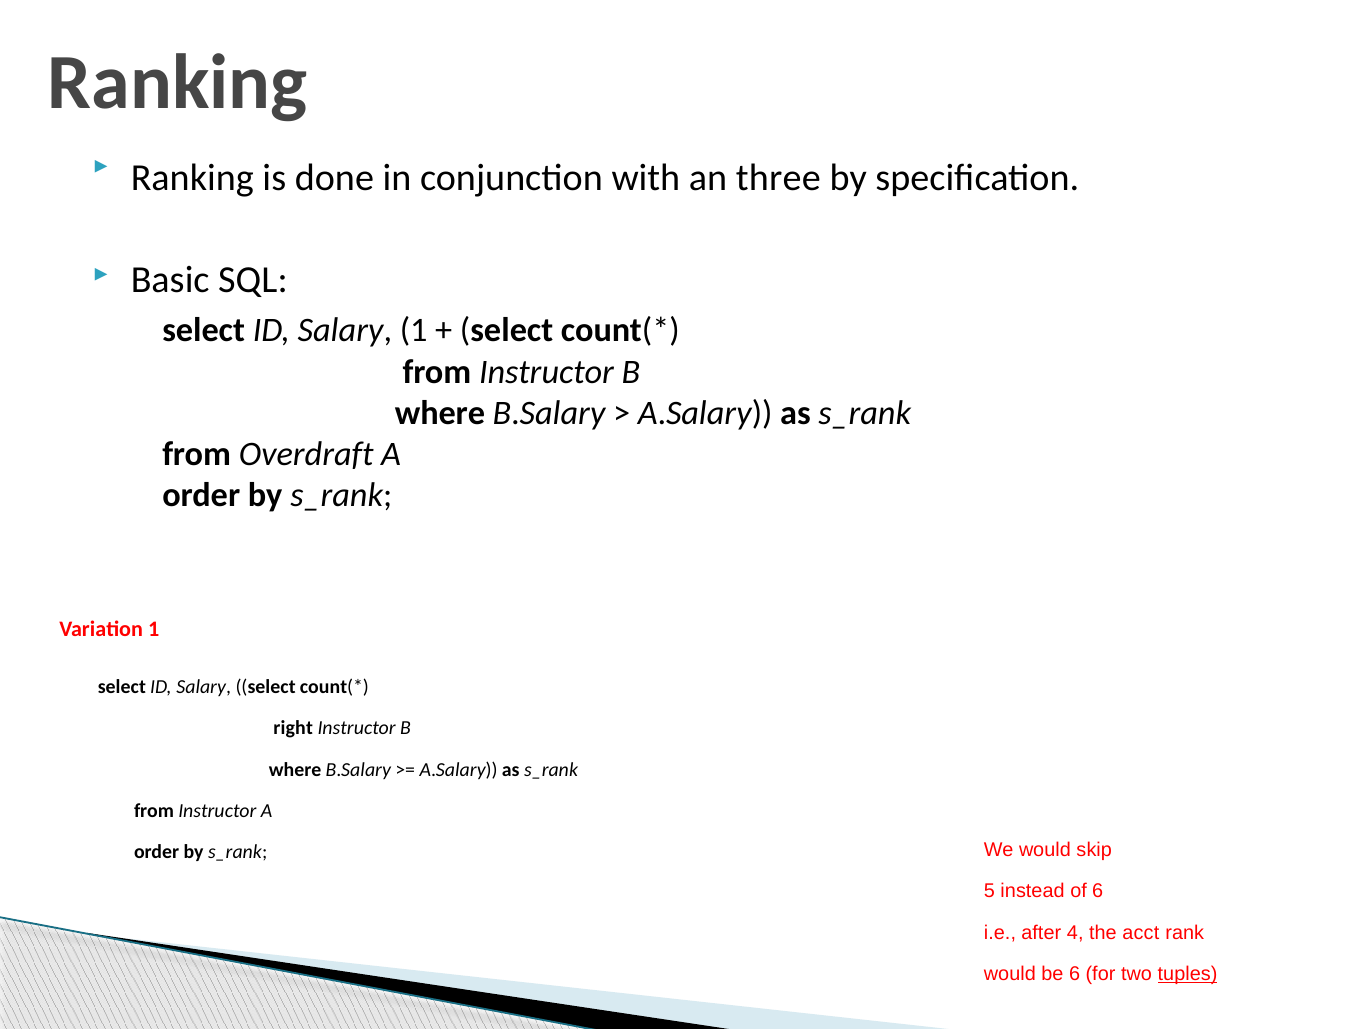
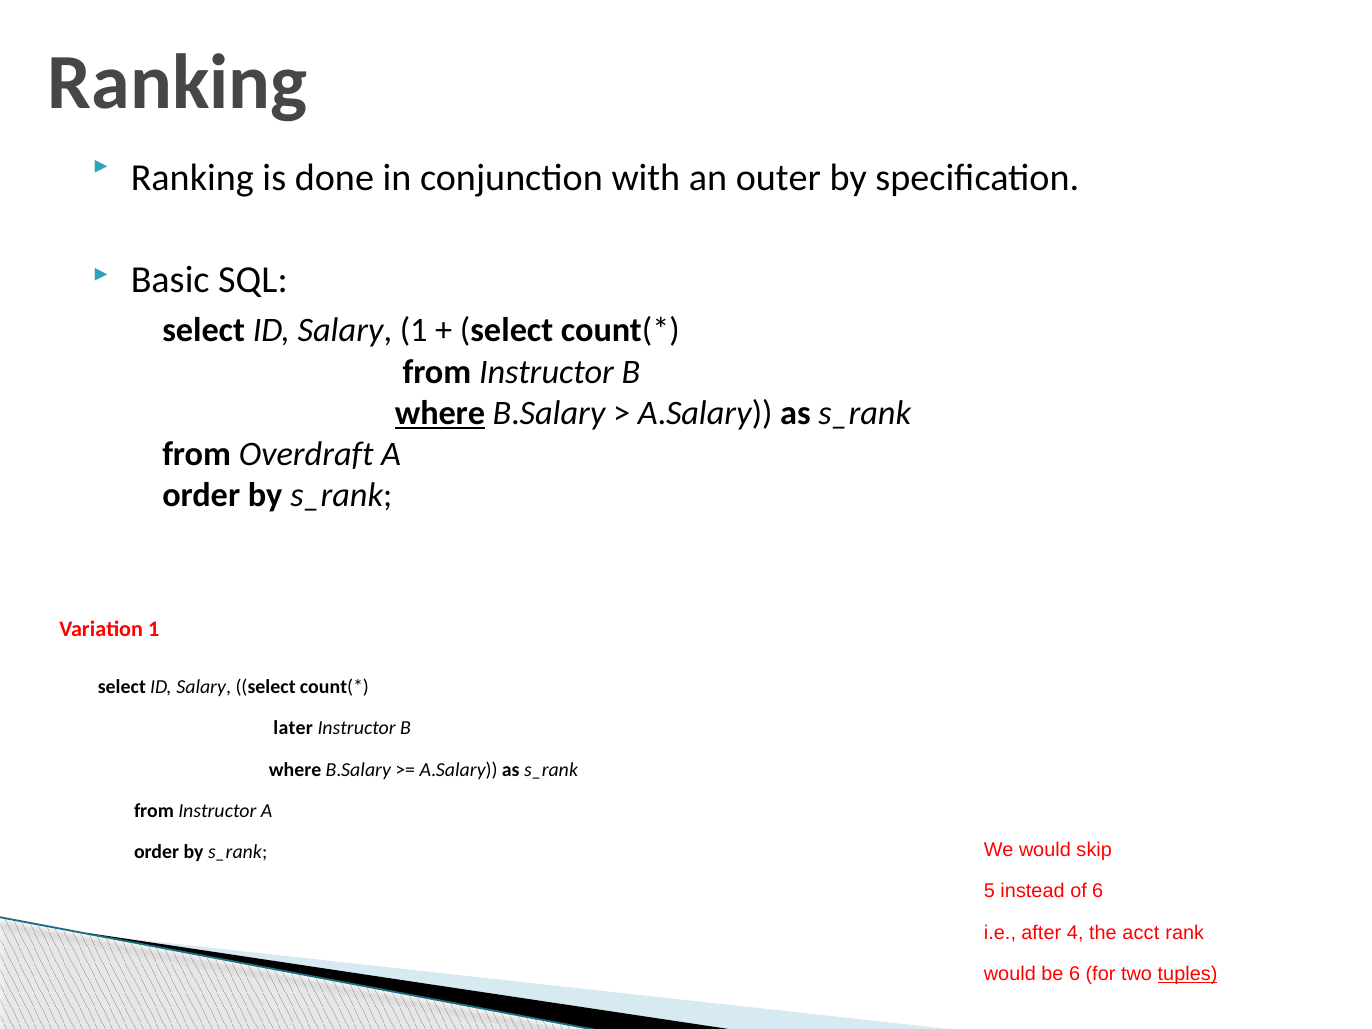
three: three -> outer (778, 178)
where underline: none -> present (440, 413)
right: right -> later (293, 728)
